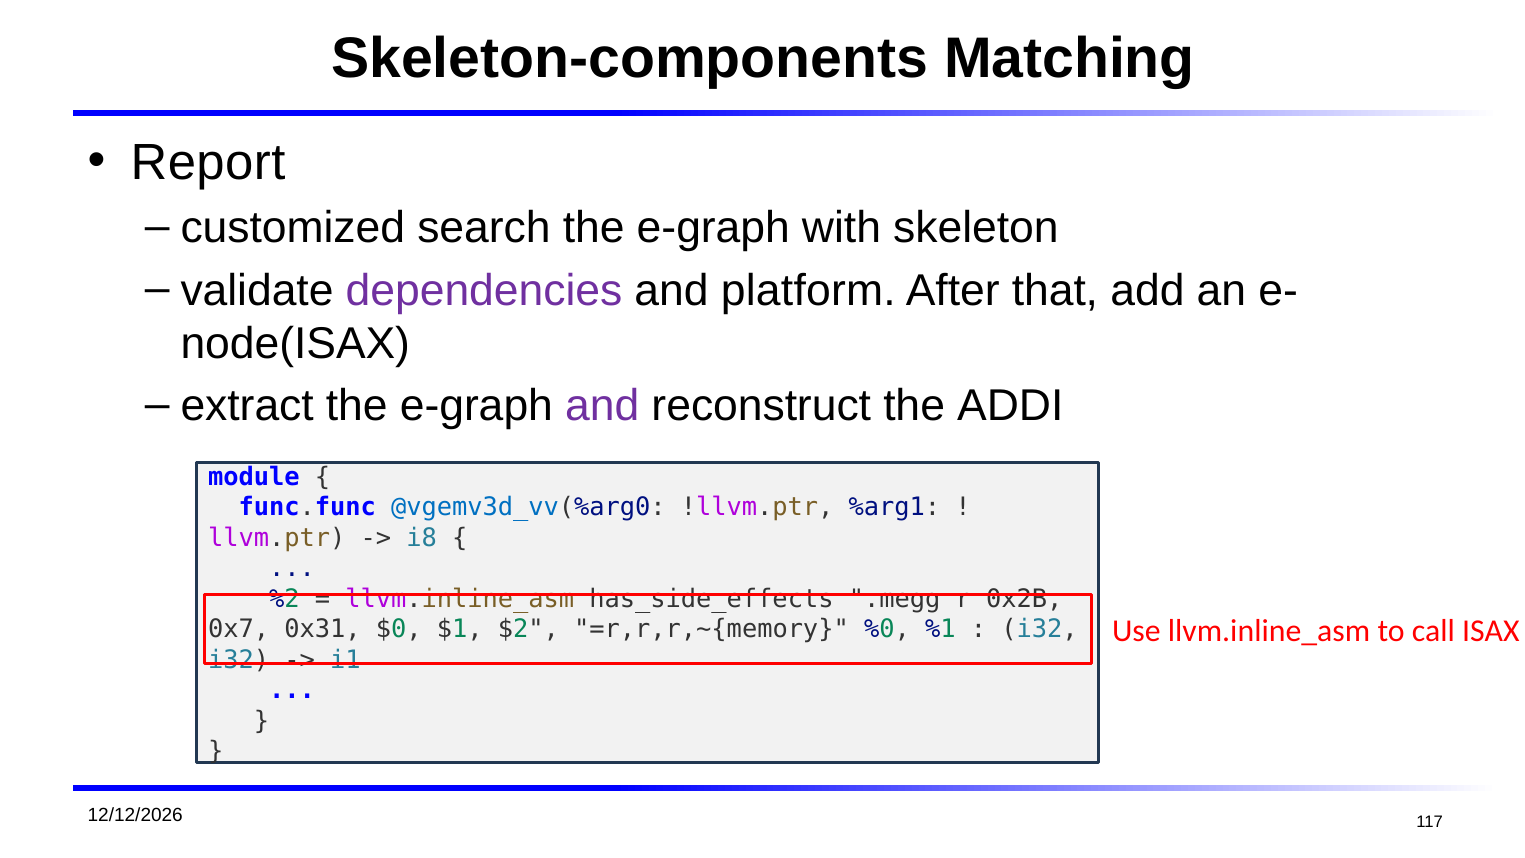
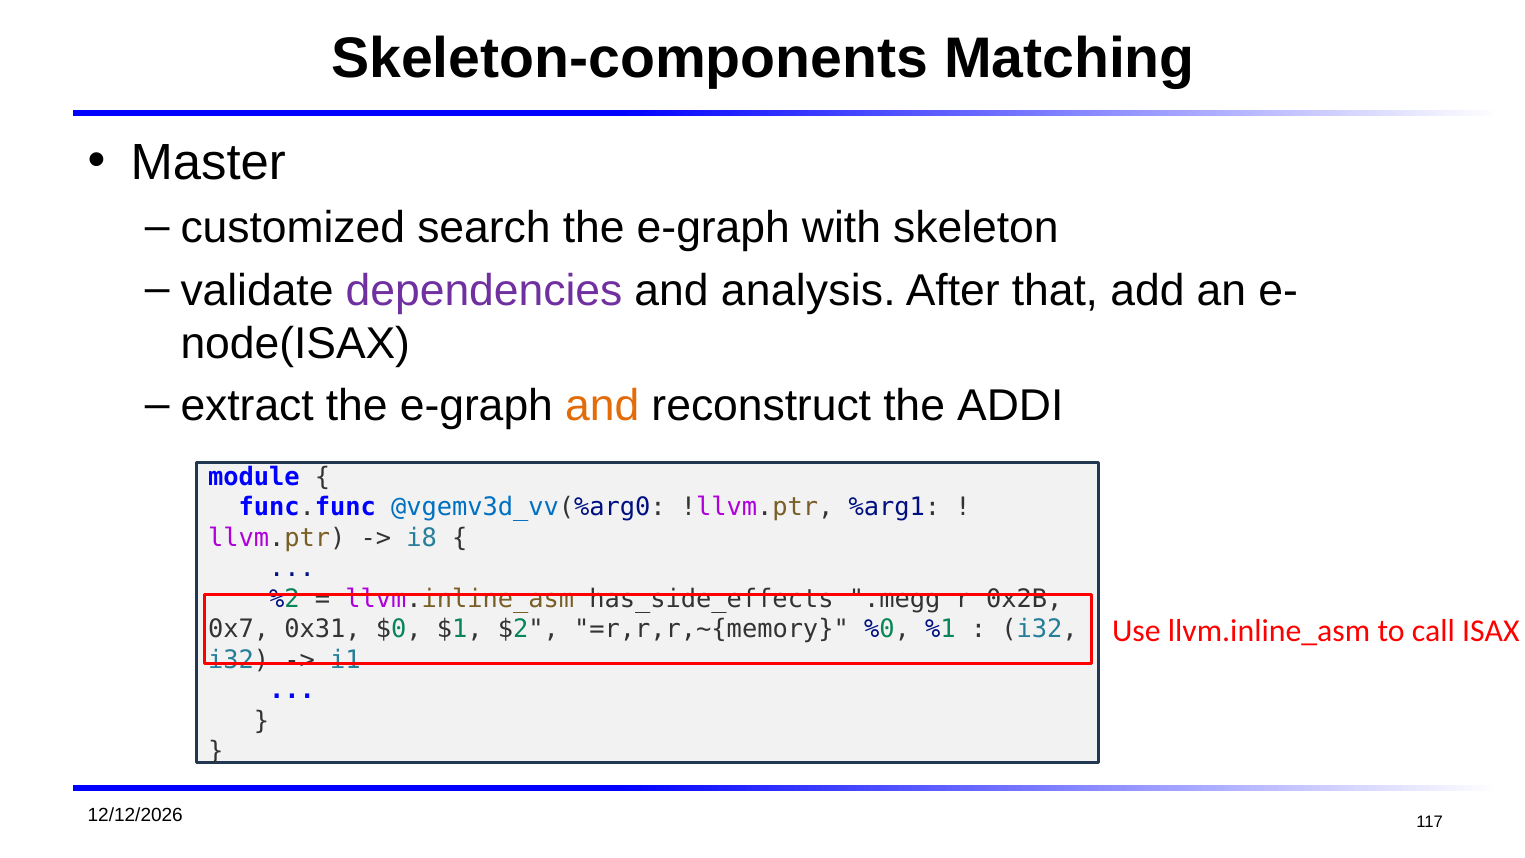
Report: Report -> Master (208, 162)
platform: platform -> analysis (808, 290)
and colour: purple -> orange (602, 406)
